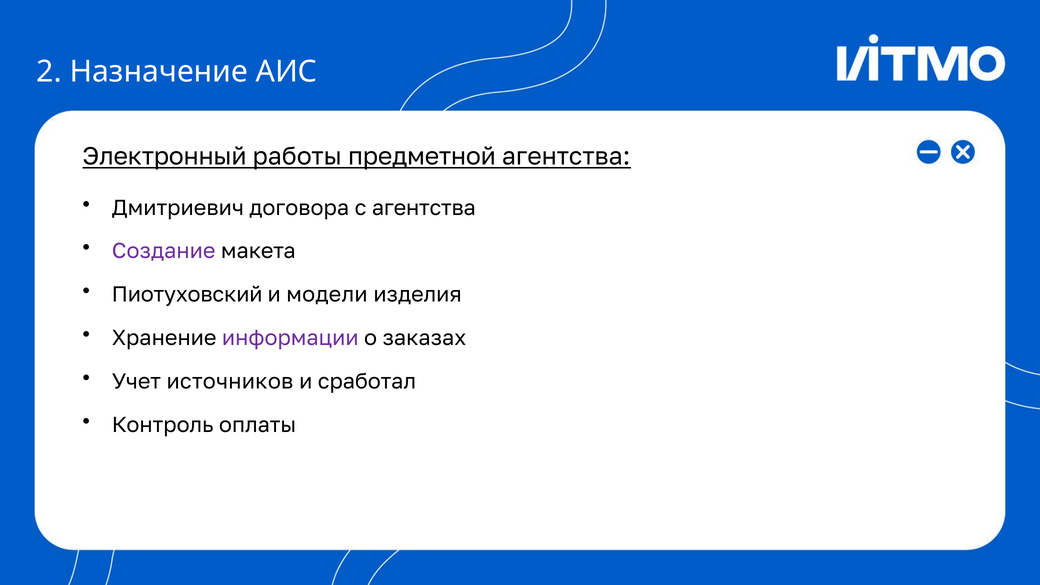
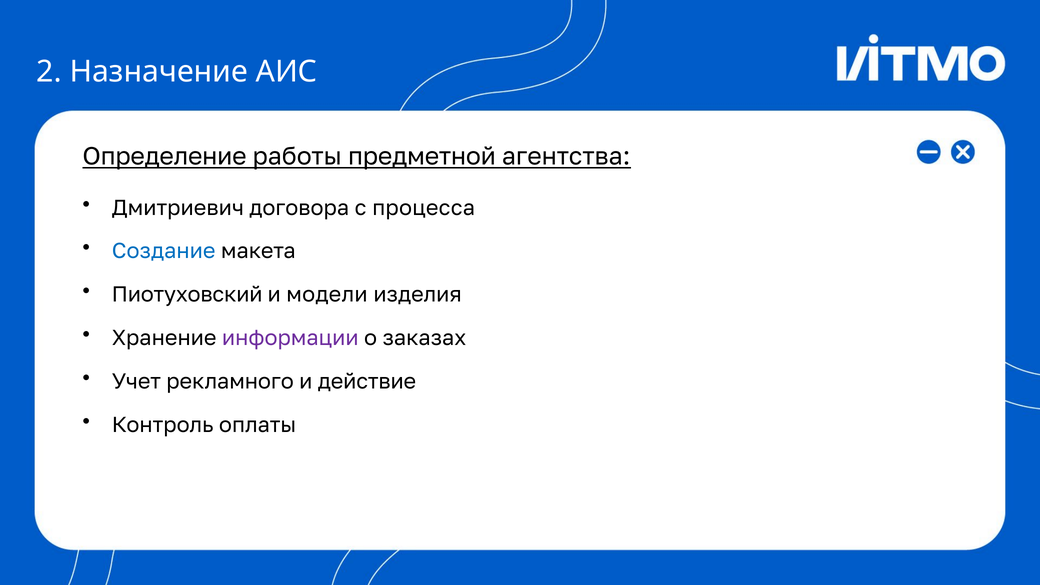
Электронный: Электронный -> Определение (165, 157)
с агентства: агентства -> процесса (424, 208)
Создание colour: purple -> blue (164, 251)
источников: источников -> рекламного (230, 381)
сработал: сработал -> действие (367, 381)
